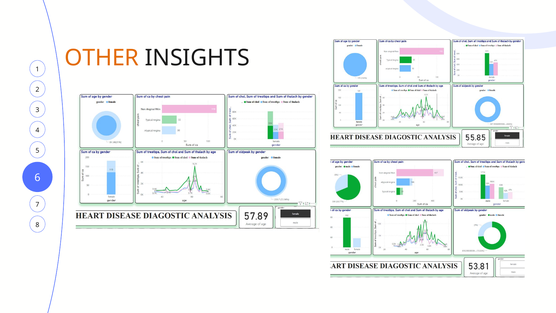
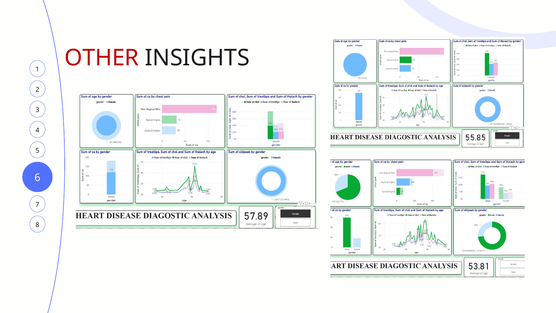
OTHER colour: orange -> red (102, 58)
